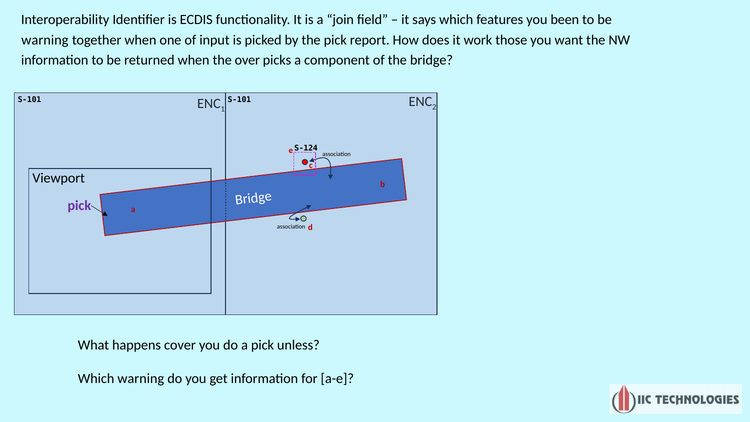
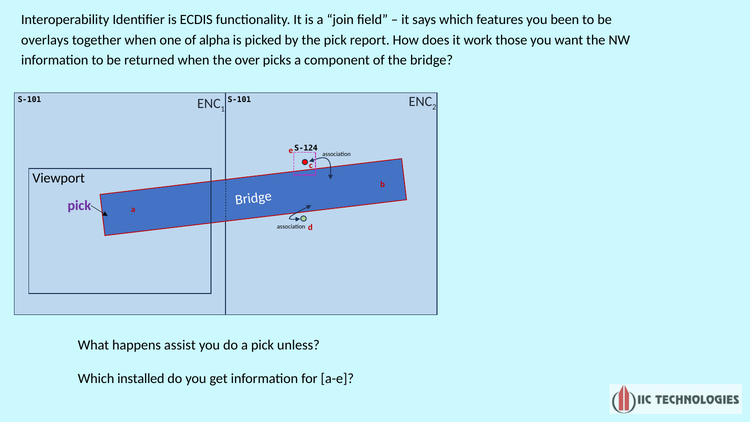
warning: warning -> overlays (45, 40)
input: input -> alpha (215, 40)
cover: cover -> assist (180, 345)
Which warning: warning -> installed (141, 379)
